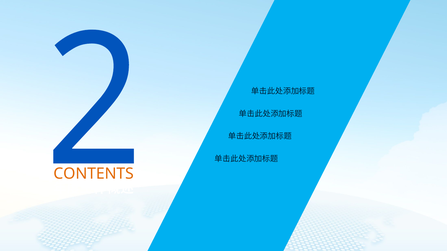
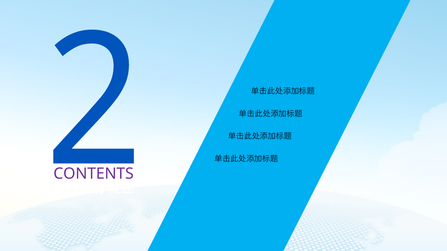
CONTENTS colour: orange -> purple (94, 174)
